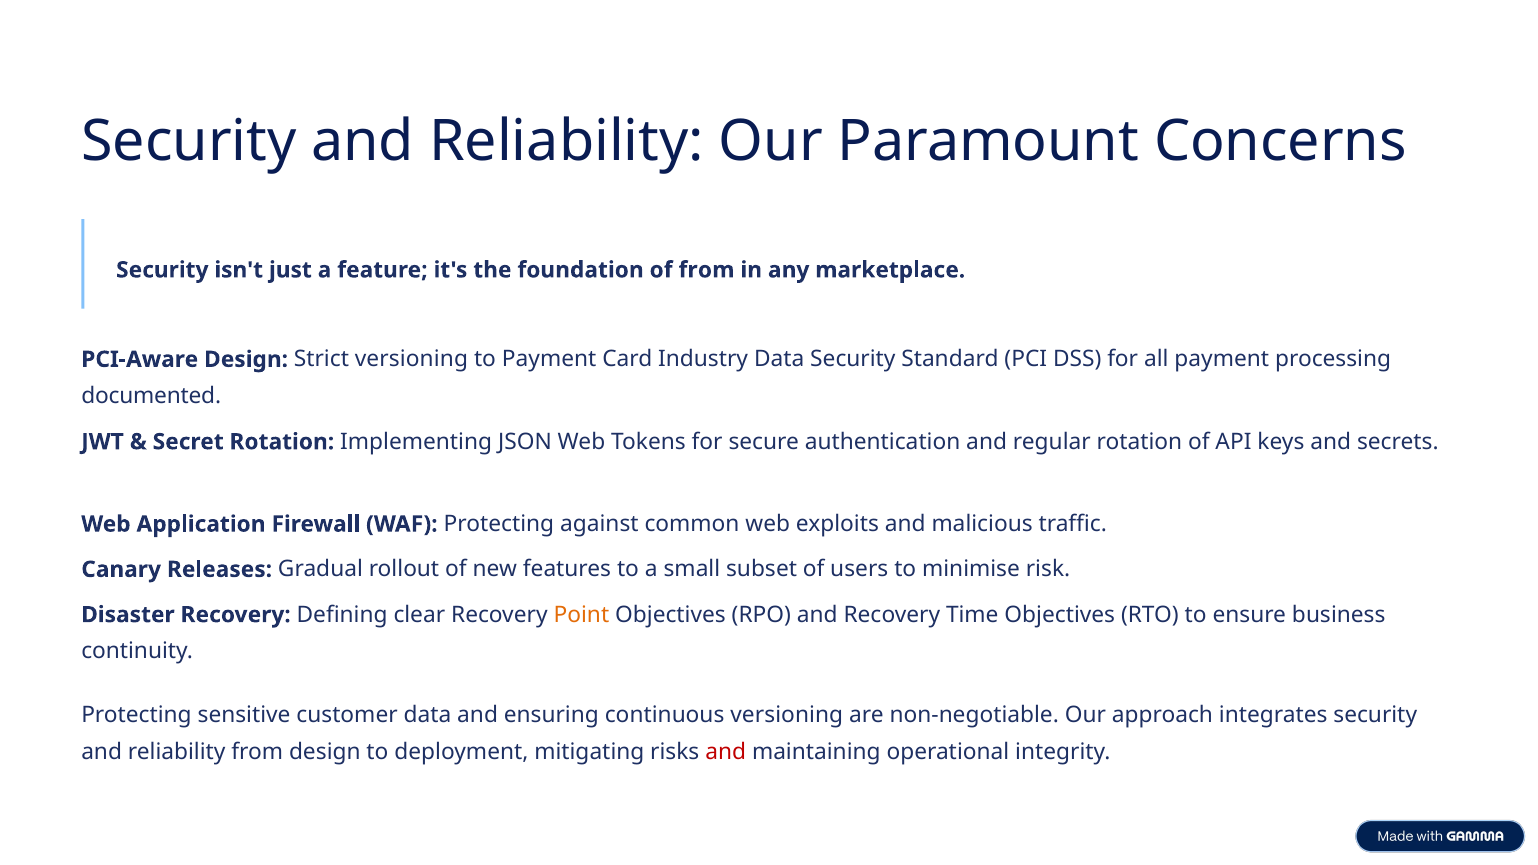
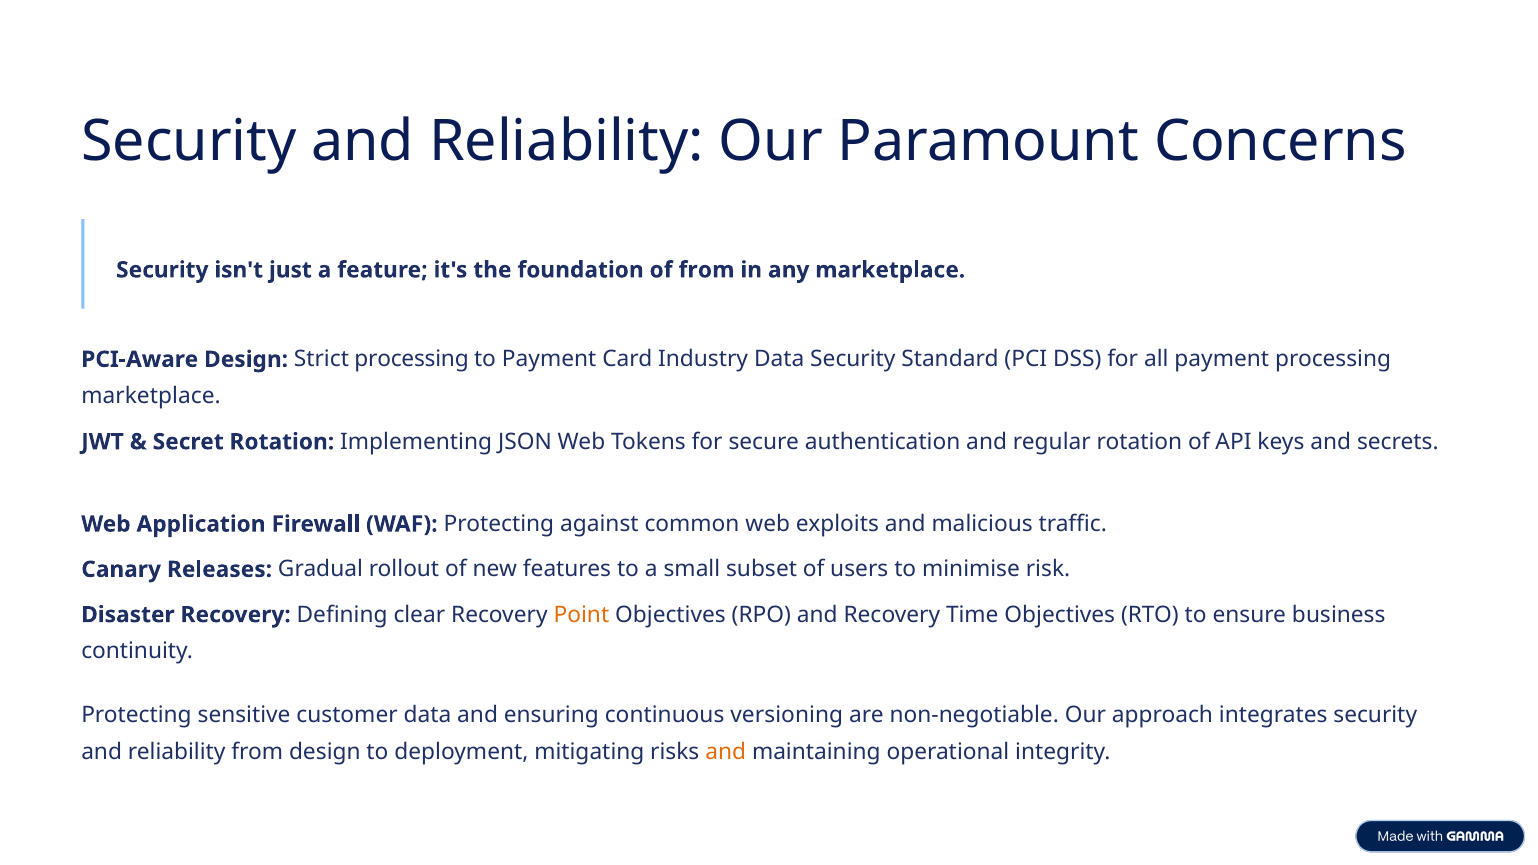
Strict versioning: versioning -> processing (412, 359)
documented: documented -> marketplace (151, 396)
and colour: red -> orange (726, 752)
